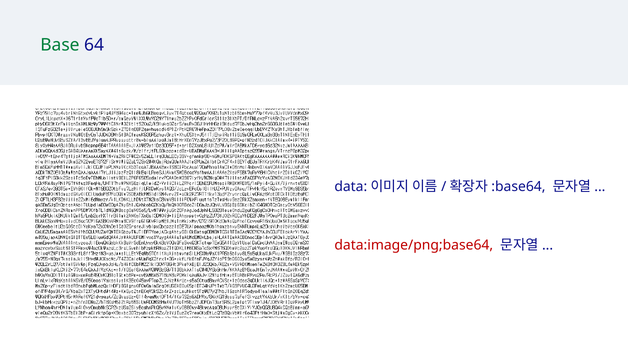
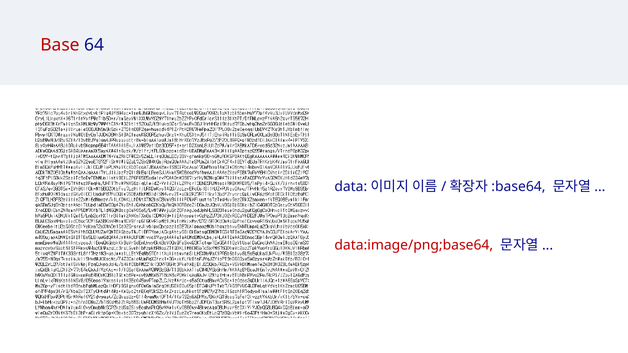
Base colour: green -> red (60, 45)
